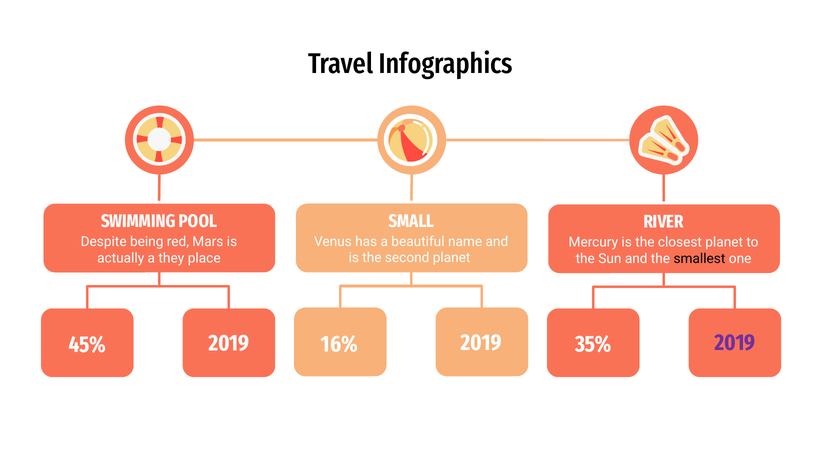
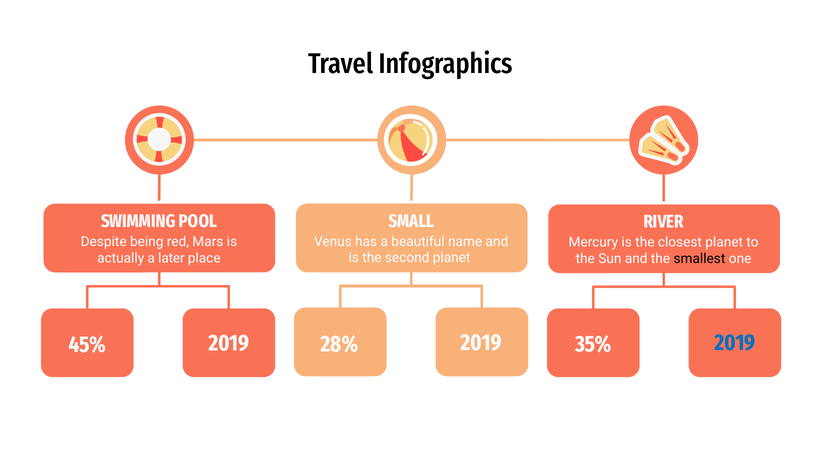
they: they -> later (171, 258)
16%: 16% -> 28% (340, 344)
2019 colour: purple -> blue (735, 343)
